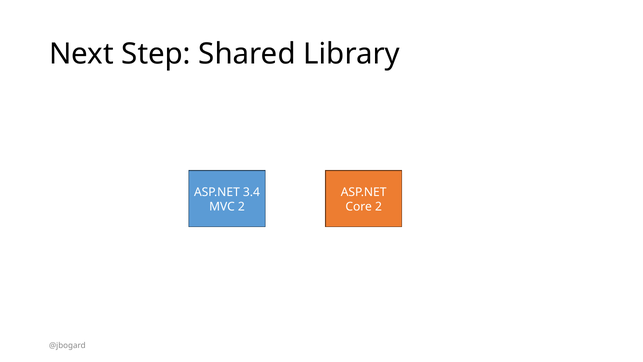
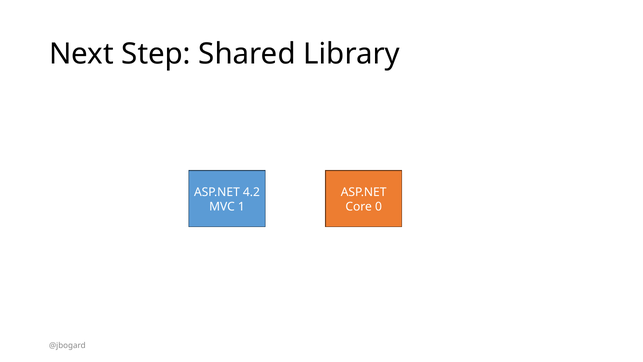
3.4: 3.4 -> 4.2 (251, 192)
MVC 2: 2 -> 1 (241, 207)
Core 2: 2 -> 0 (378, 207)
